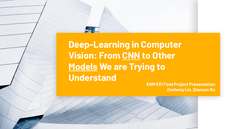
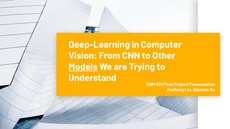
CNN underline: present -> none (131, 56)
